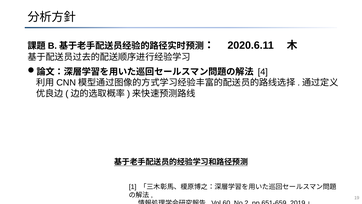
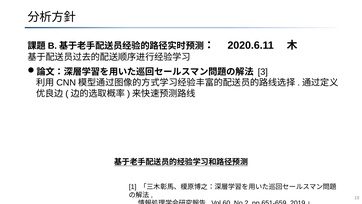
4: 4 -> 3 (263, 72)
